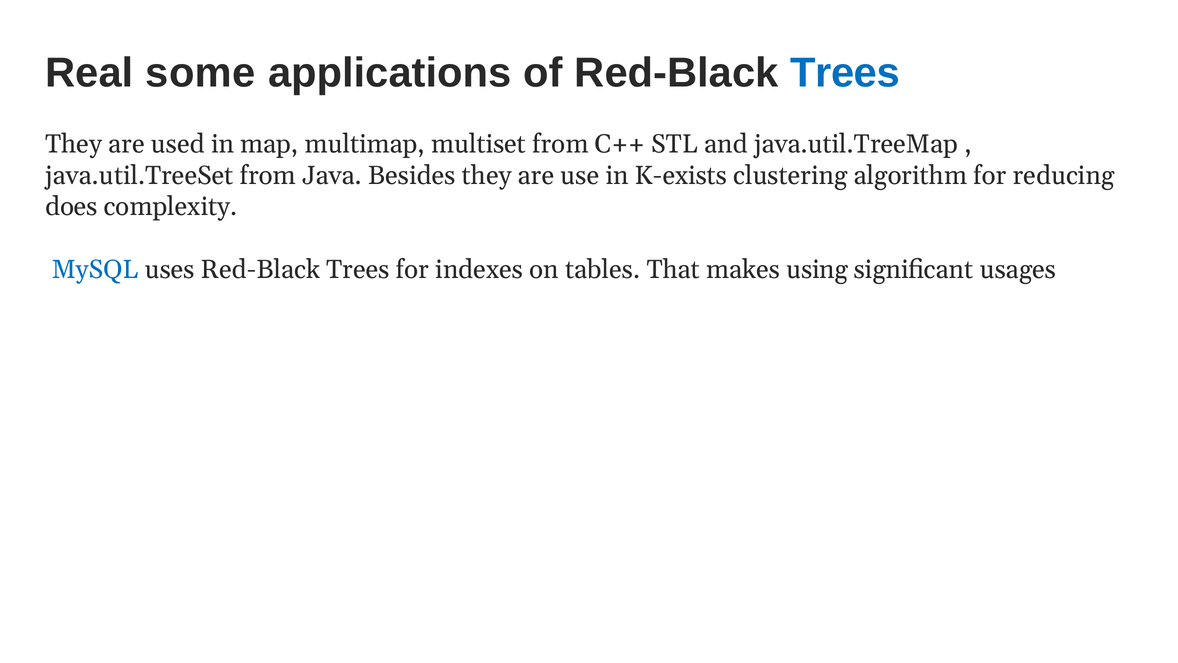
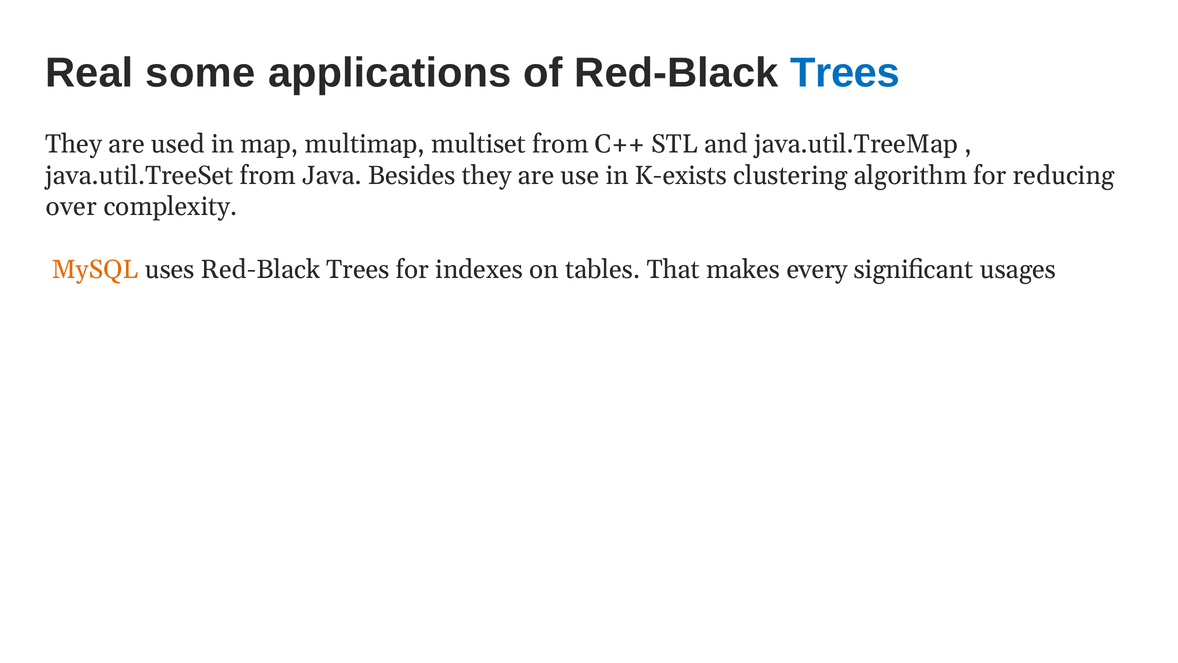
does: does -> over (71, 207)
MySQL colour: blue -> orange (95, 269)
using: using -> every (817, 269)
